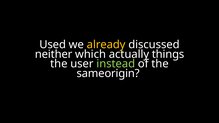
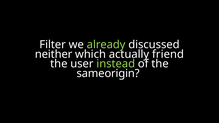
Used: Used -> Filter (53, 45)
already colour: yellow -> light green (106, 45)
things: things -> friend (168, 54)
